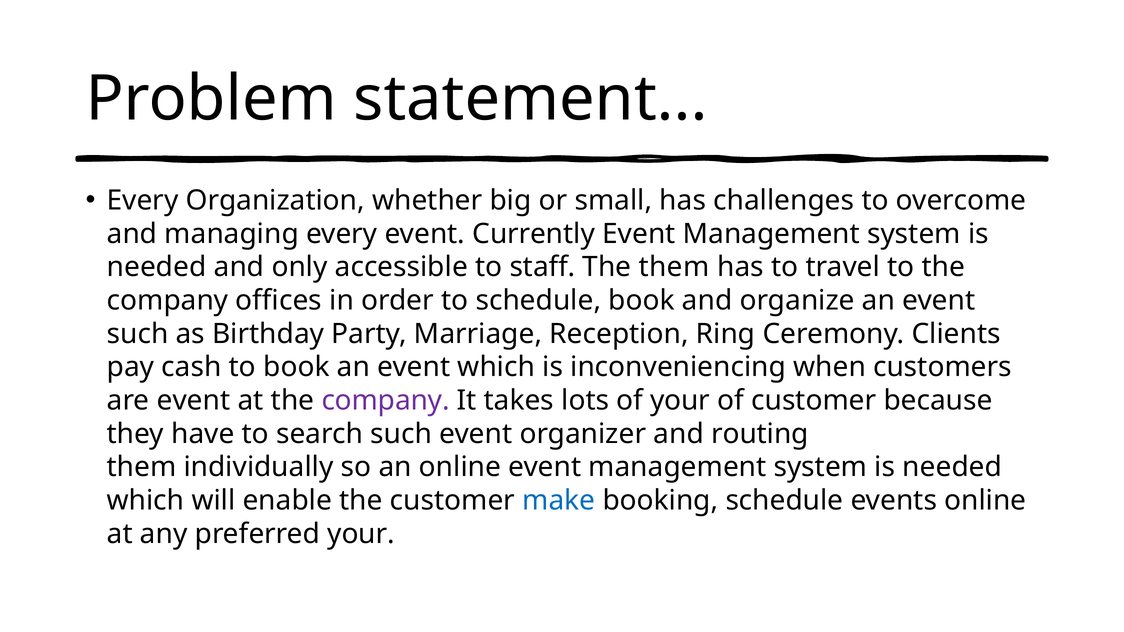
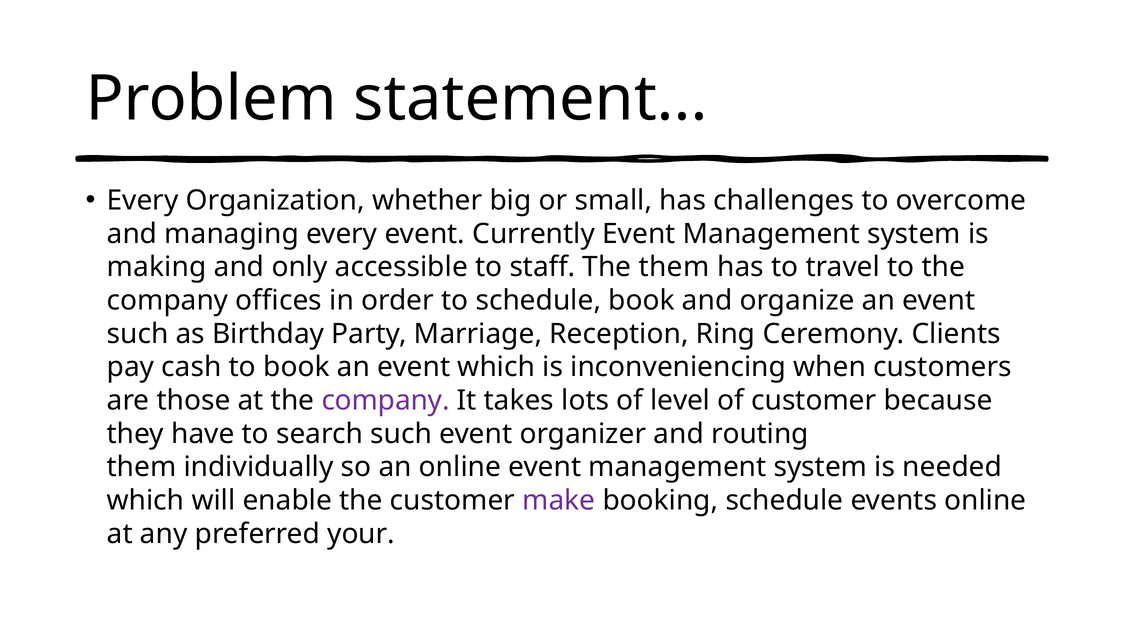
needed: needed -> making (157, 267)
are event: event -> those (194, 401)
of your: your -> level (680, 401)
make colour: blue -> purple (559, 501)
